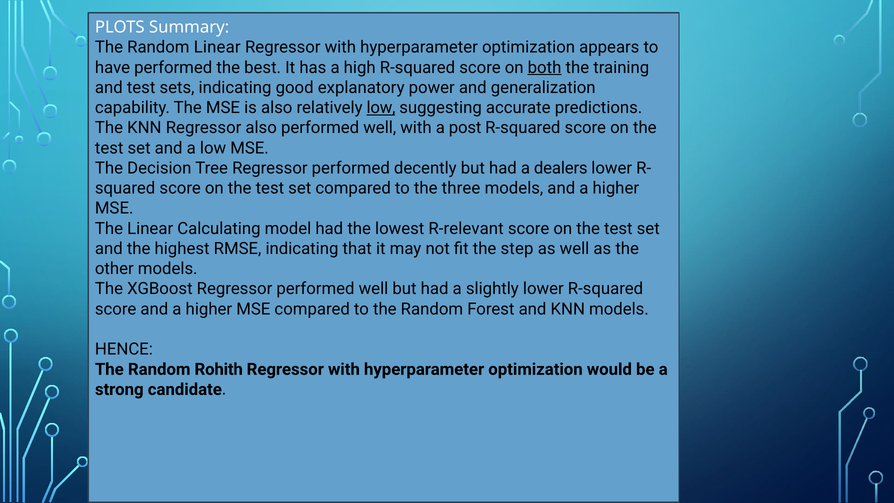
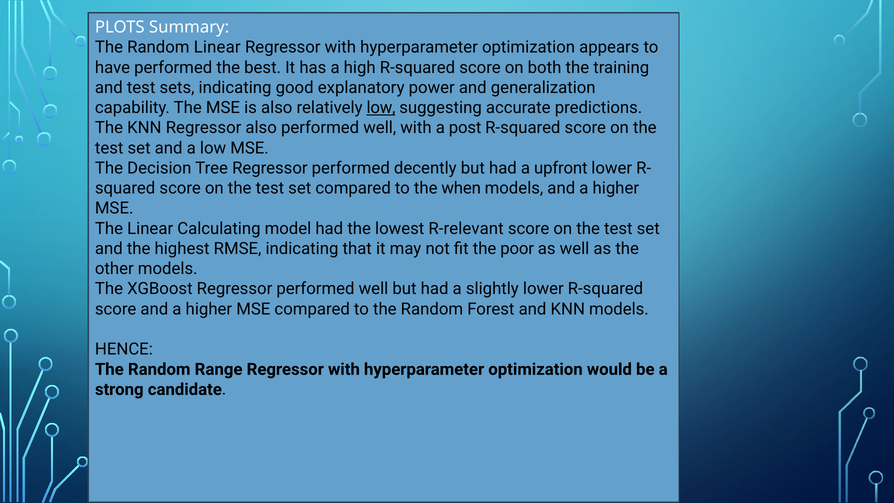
both underline: present -> none (545, 68)
dealers: dealers -> upfront (561, 168)
three: three -> when (461, 188)
step: step -> poor (517, 249)
Rohith: Rohith -> Range (219, 369)
